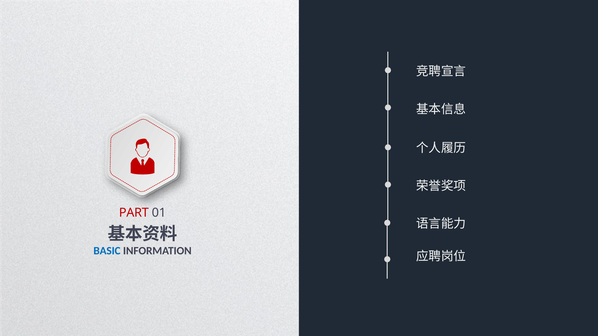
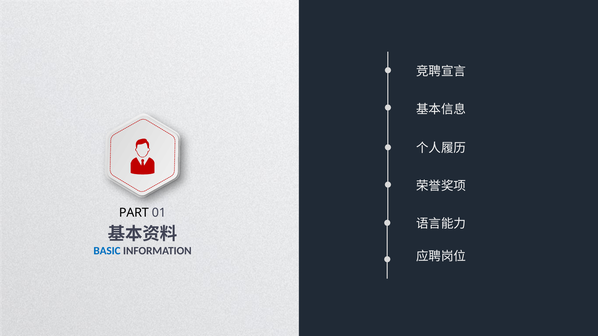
PART colour: red -> black (134, 213)
